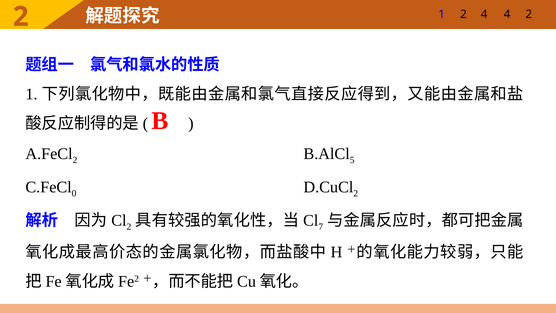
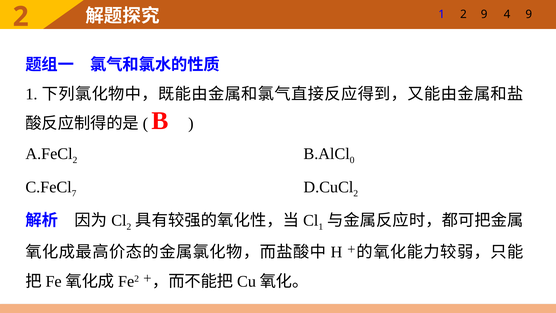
2 4: 4 -> 9 (484, 14)
4 2: 2 -> 9 (529, 14)
5: 5 -> 0 (352, 160)
0: 0 -> 7 (74, 193)
7: 7 -> 1 (321, 227)
